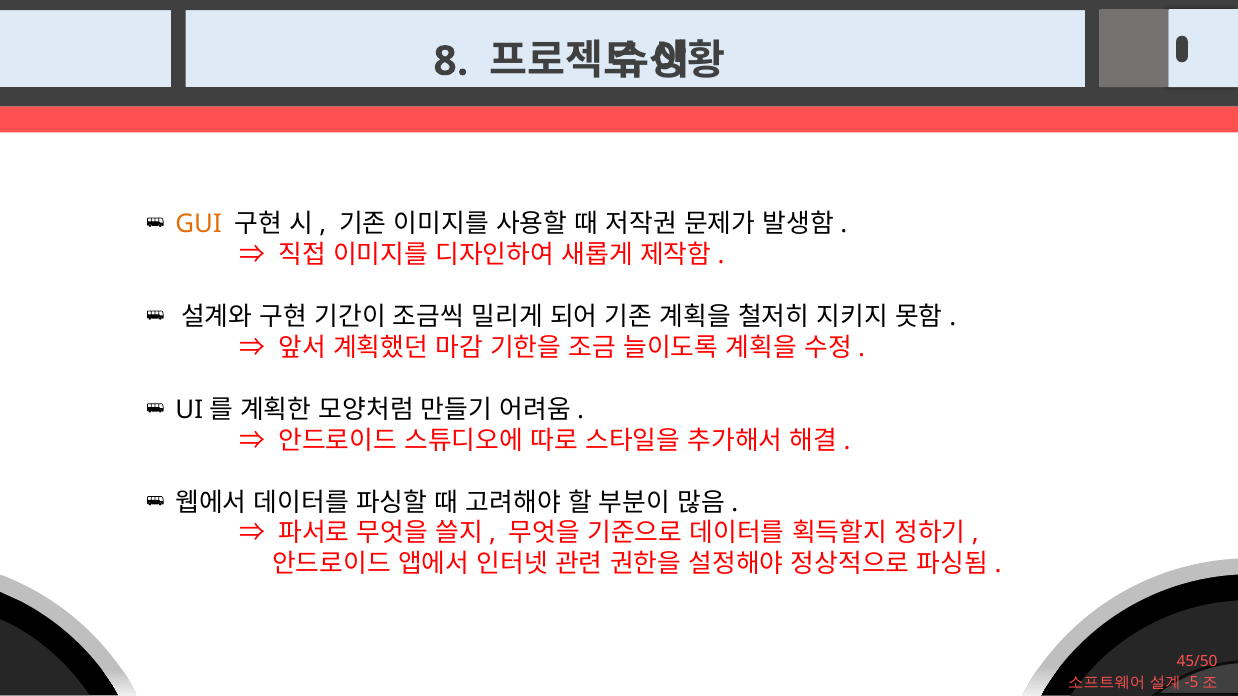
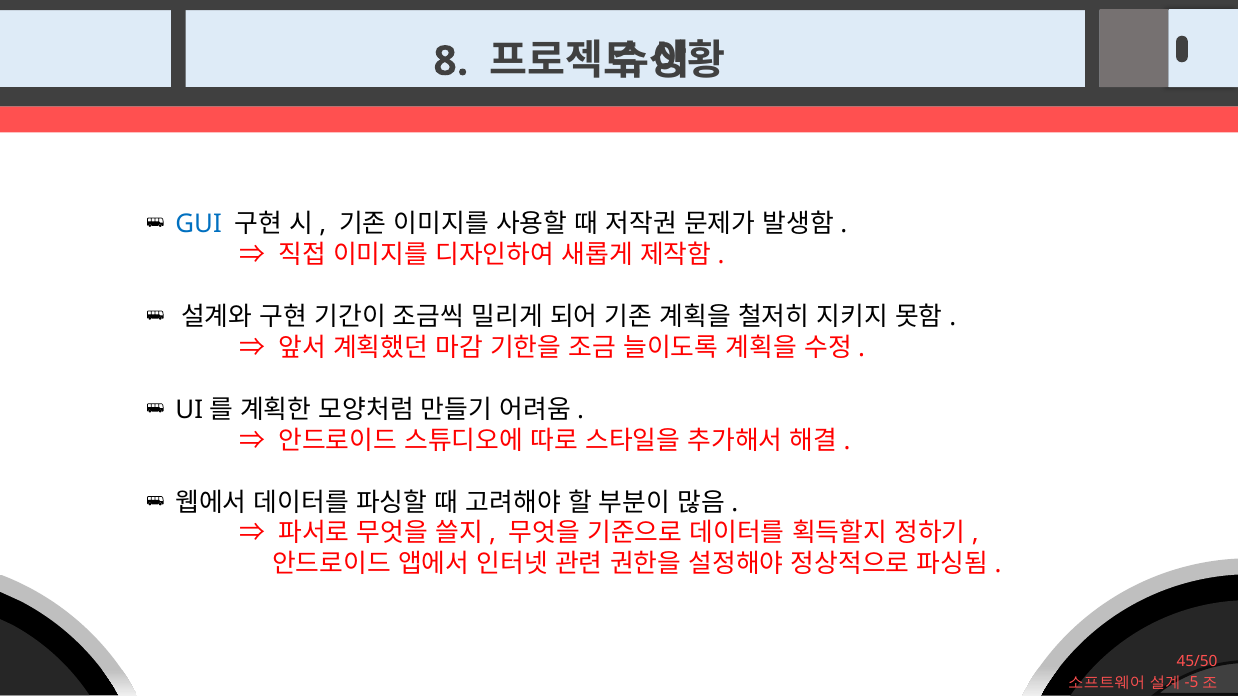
GUI colour: orange -> blue (199, 224)
